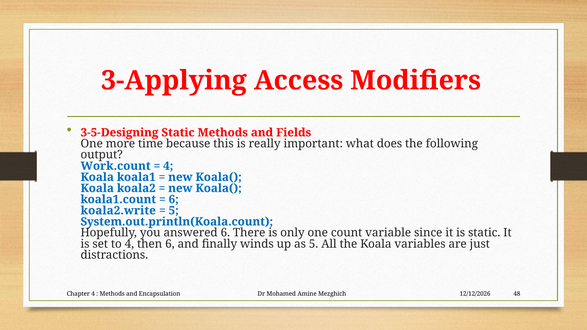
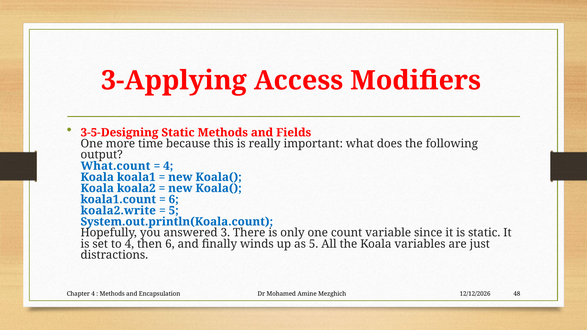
Work.count: Work.count -> What.count (116, 166)
answered 6: 6 -> 3 (225, 233)
